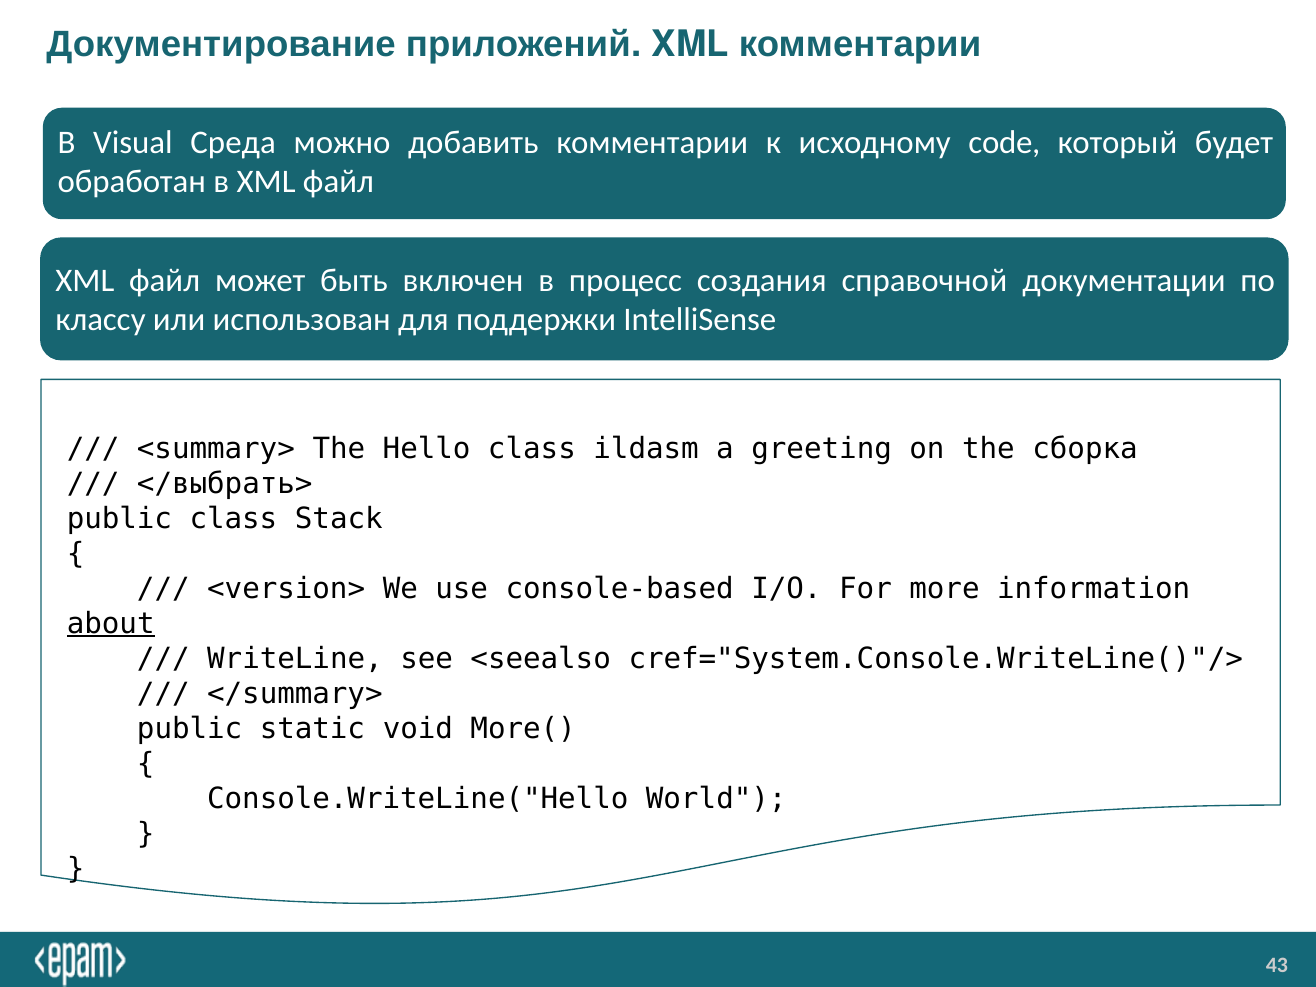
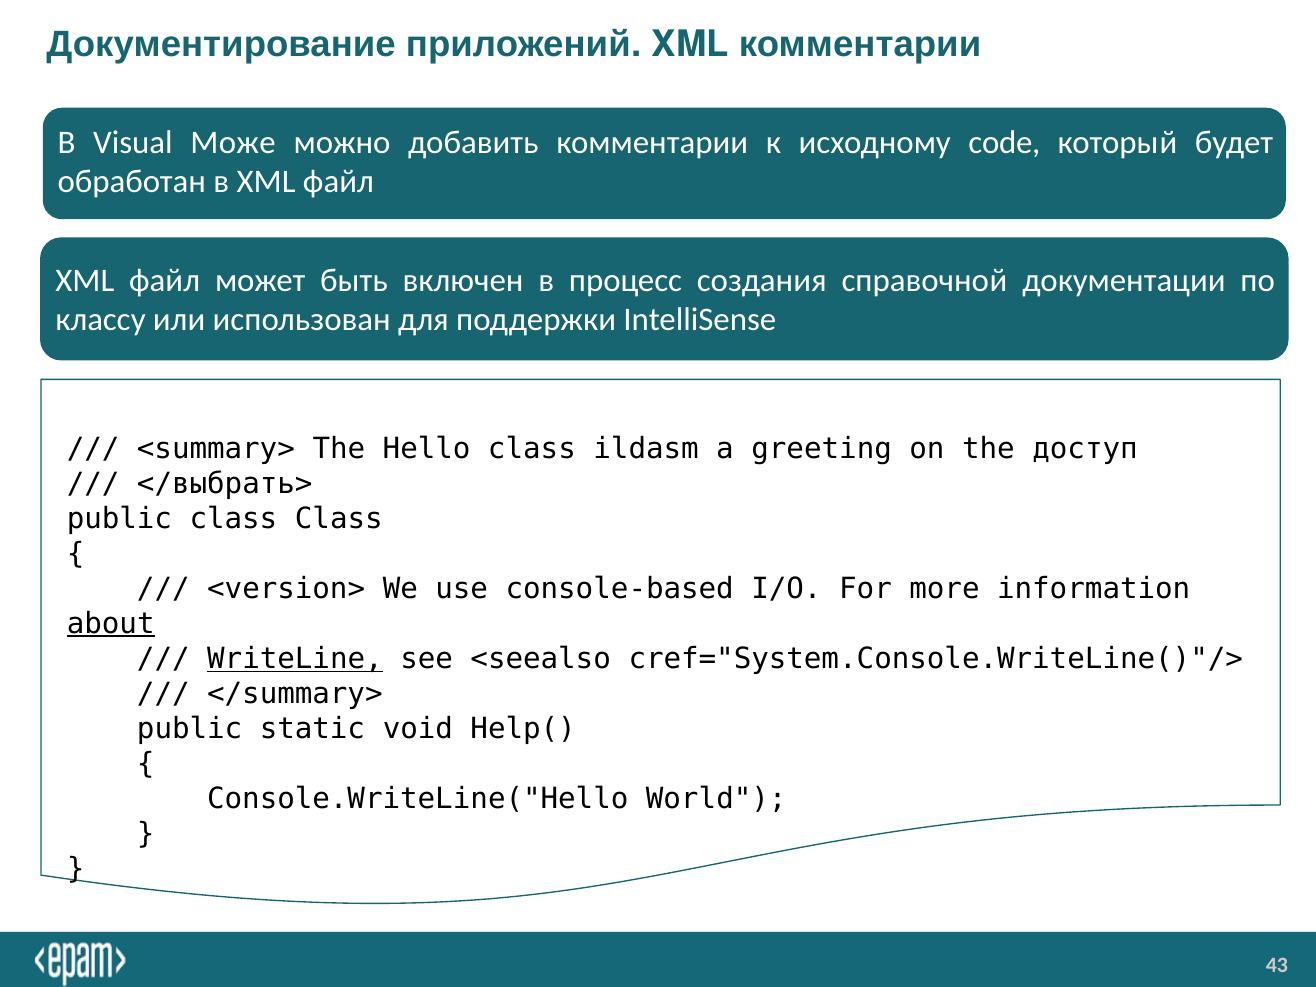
Среда: Среда -> Може (233, 143)
сборка: сборка -> доступ (1085, 448)
class Stack: Stack -> Class (339, 519)
WriteLine underline: none -> present (295, 659)
More(: More( -> Help( (523, 729)
